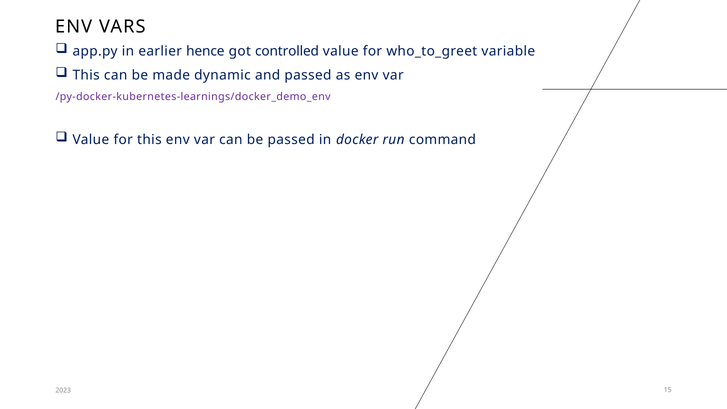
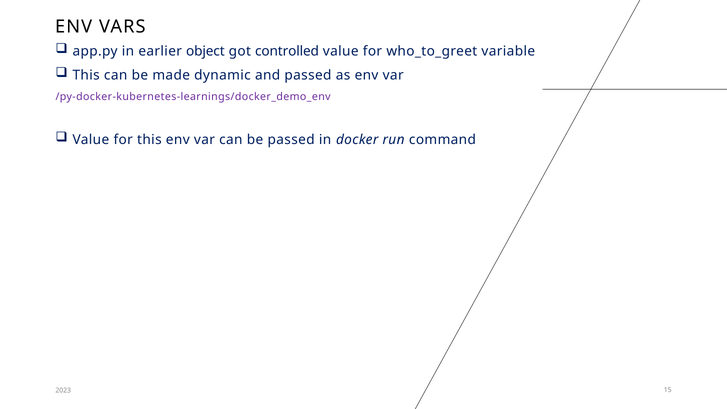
hence: hence -> object (205, 51)
